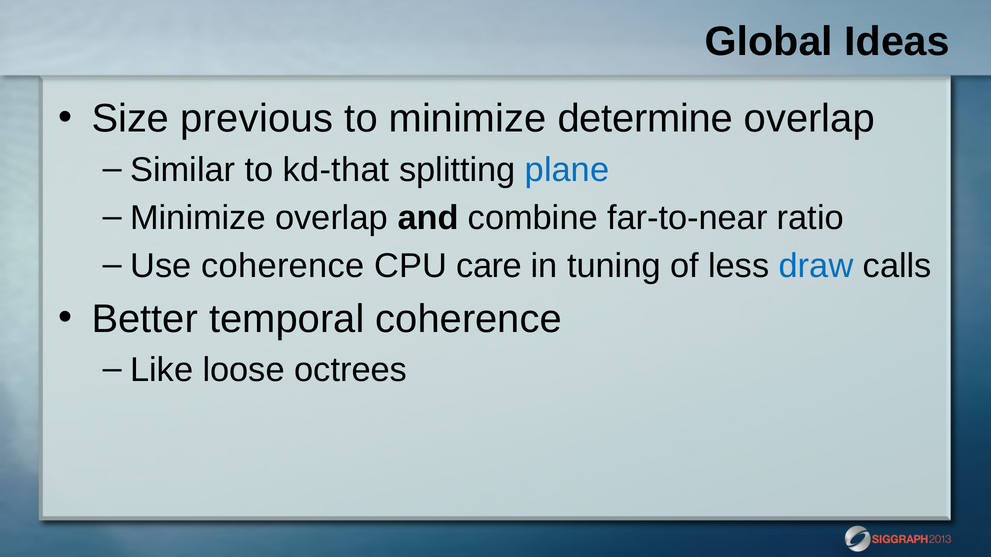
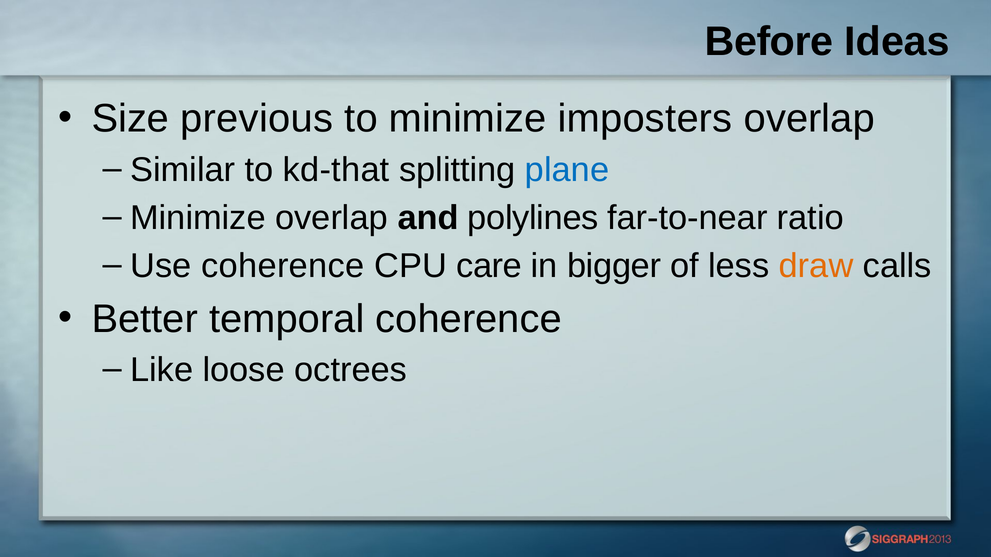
Global: Global -> Before (769, 42)
determine: determine -> imposters (645, 119)
combine: combine -> polylines (533, 218)
tuning: tuning -> bigger (614, 266)
draw colour: blue -> orange (816, 266)
